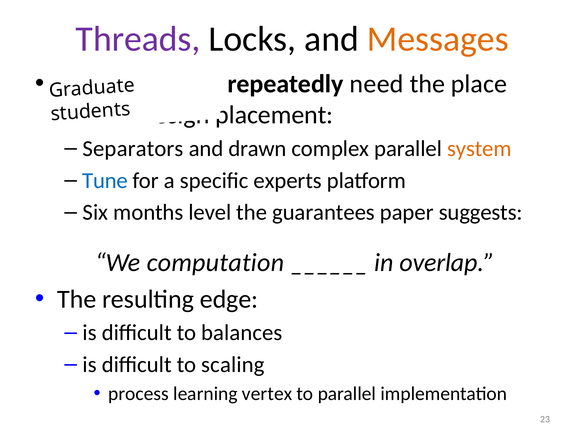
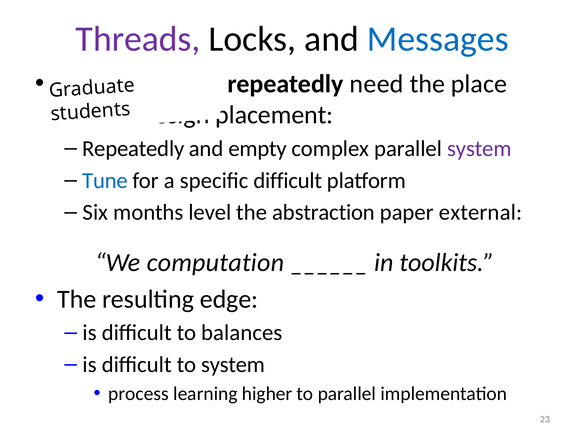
Messages colour: orange -> blue (438, 39)
Separators: Separators -> Repeatedly (133, 149)
drawn: drawn -> empty (258, 149)
system colour: orange -> purple (479, 149)
specific experts: experts -> difficult (288, 180)
guarantees: guarantees -> abstraction (324, 212)
suggests: suggests -> external (481, 212)
overlap: overlap -> toolkits (447, 263)
to scaling: scaling -> system (233, 364)
vertex: vertex -> higher (267, 393)
